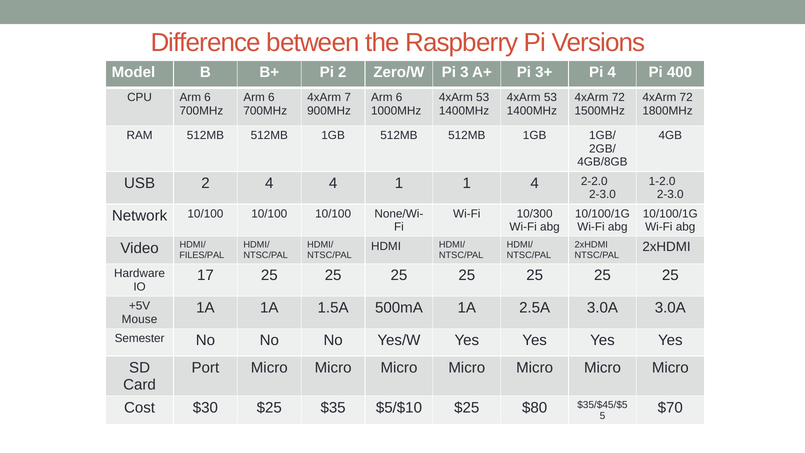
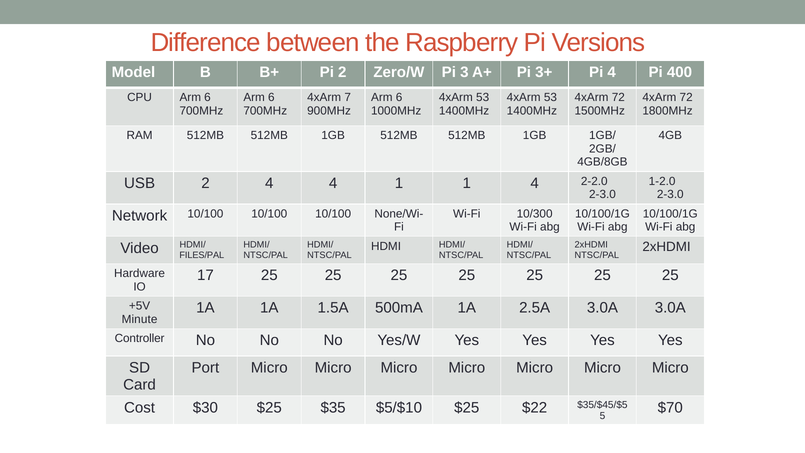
Mouse: Mouse -> Minute (140, 319)
Semester: Semester -> Controller (140, 338)
$80: $80 -> $22 (535, 407)
